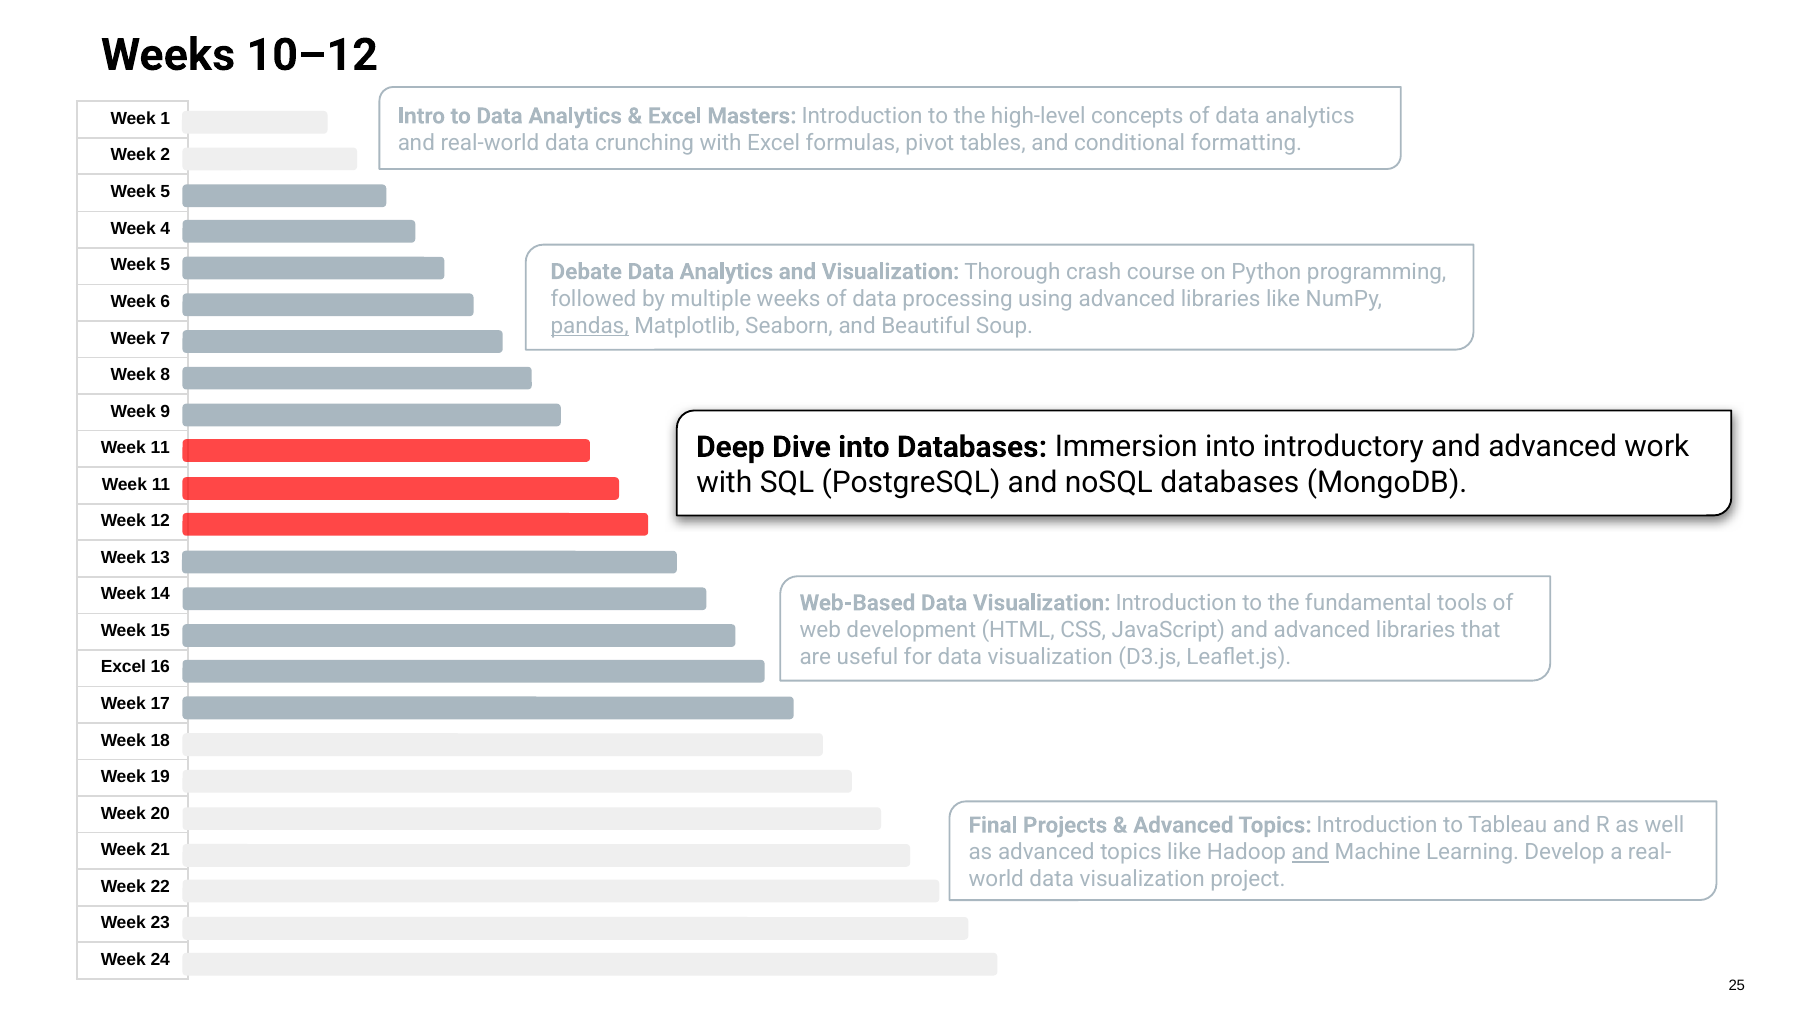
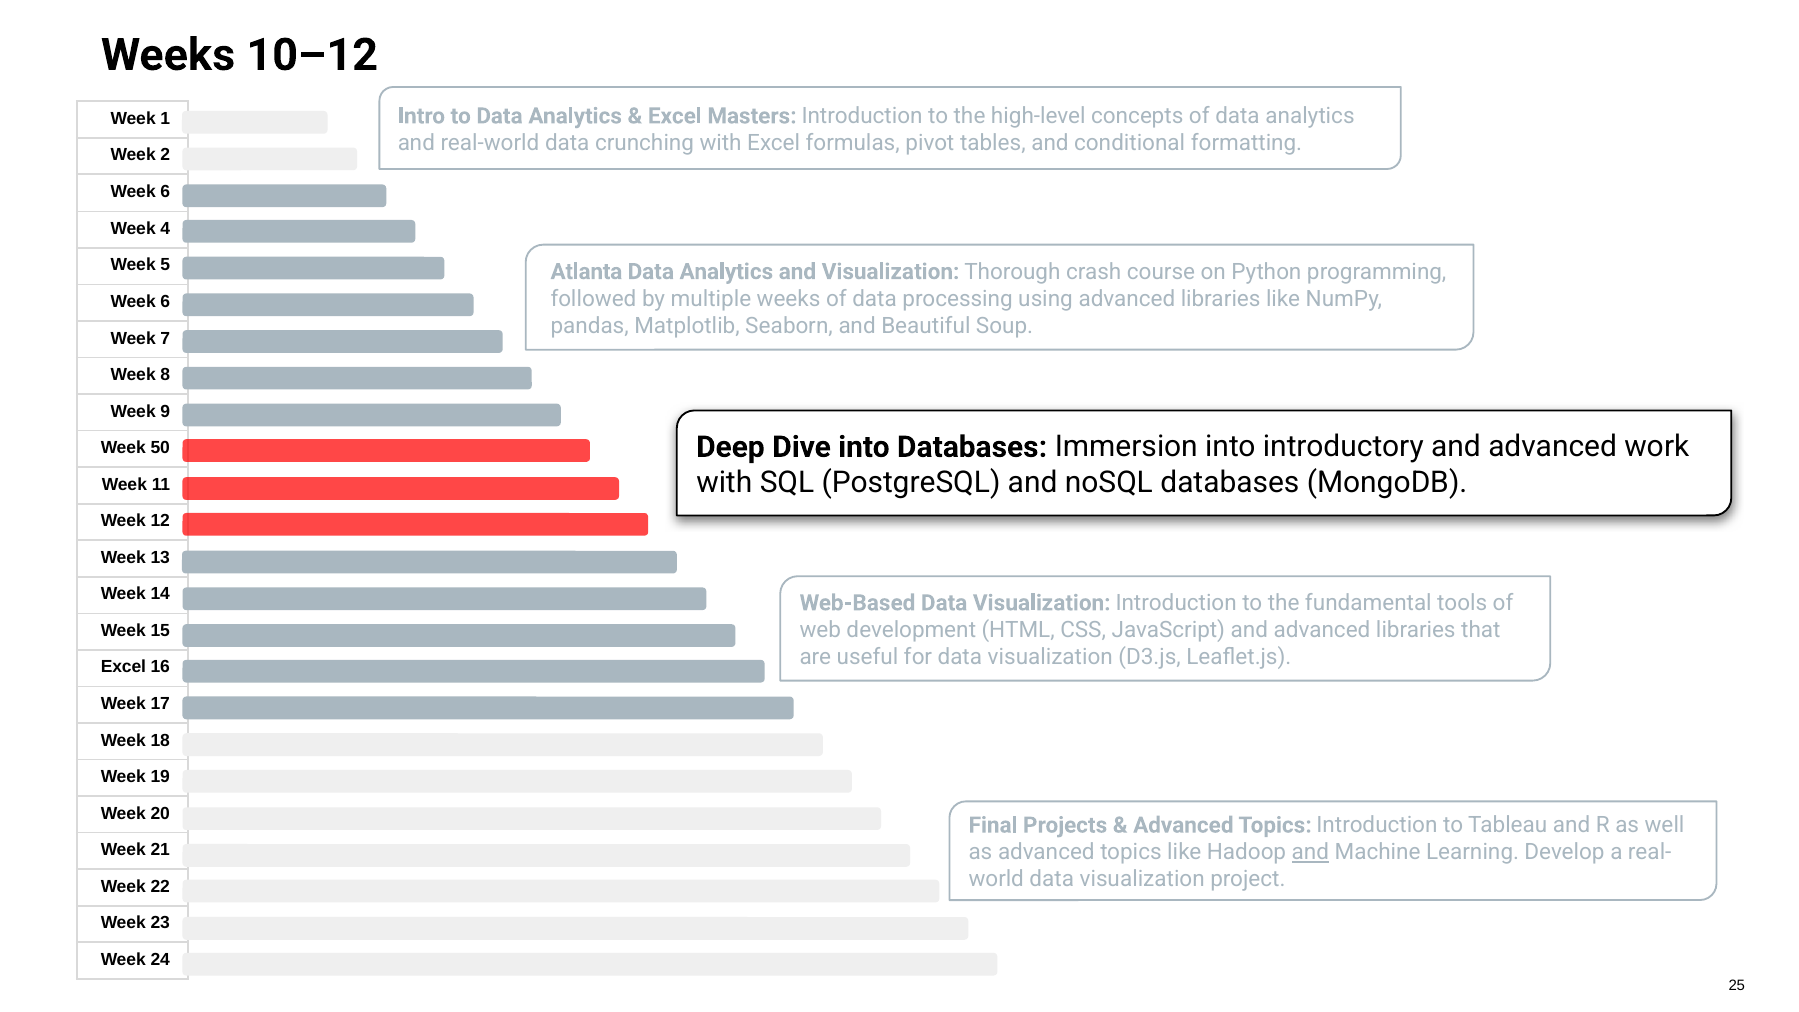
5: 5 -> 6 (165, 191)
Debate: Debate -> Atlanta (586, 272)
pandas underline: present -> none (590, 326)
11: 11 -> 50 (160, 448)
